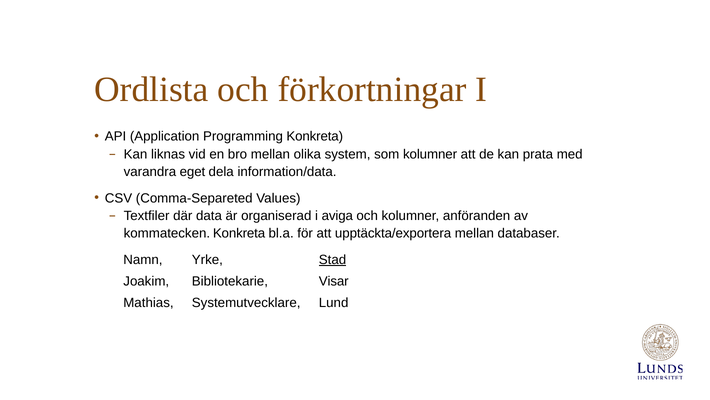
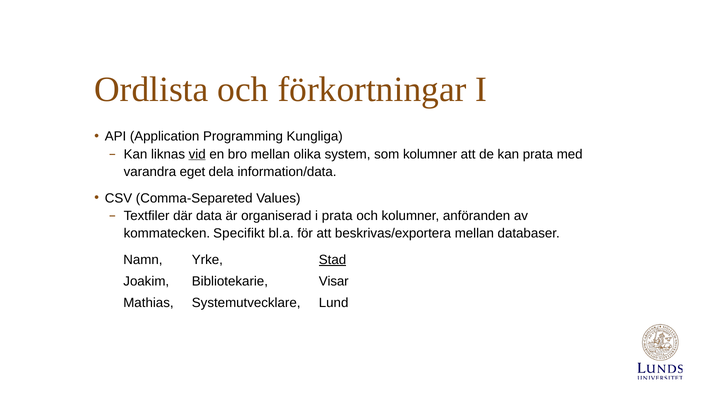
Programming Konkreta: Konkreta -> Kungliga (315, 136)
vid underline: none -> present (197, 154)
i aviga: aviga -> prata (337, 215)
kommatecken Konkreta: Konkreta -> Specifikt (239, 233)
upptäckta/exportera: upptäckta/exportera -> beskrivas/exportera (393, 233)
